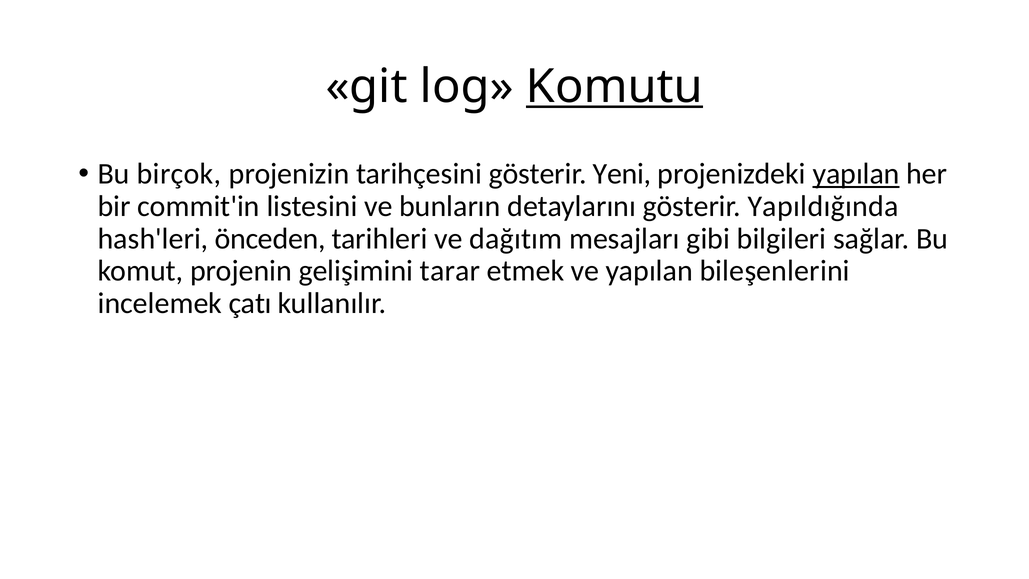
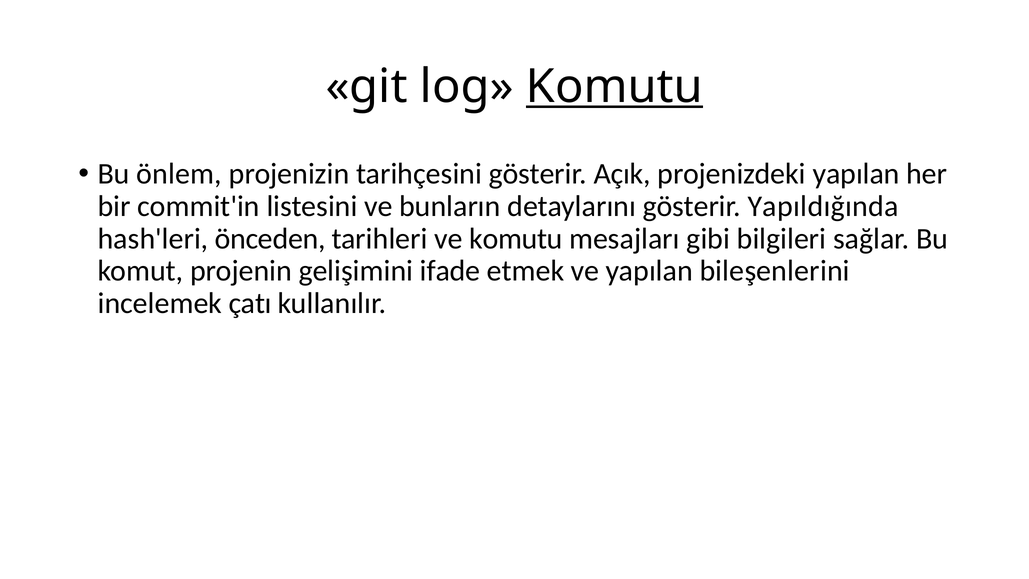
birçok: birçok -> önlem (179, 174)
Yeni: Yeni -> Açık (622, 174)
yapılan underline: present -> none (856, 174)
ve dağıtım: dağıtım -> komutu (516, 239)
tarar: tarar -> ifade (450, 271)
